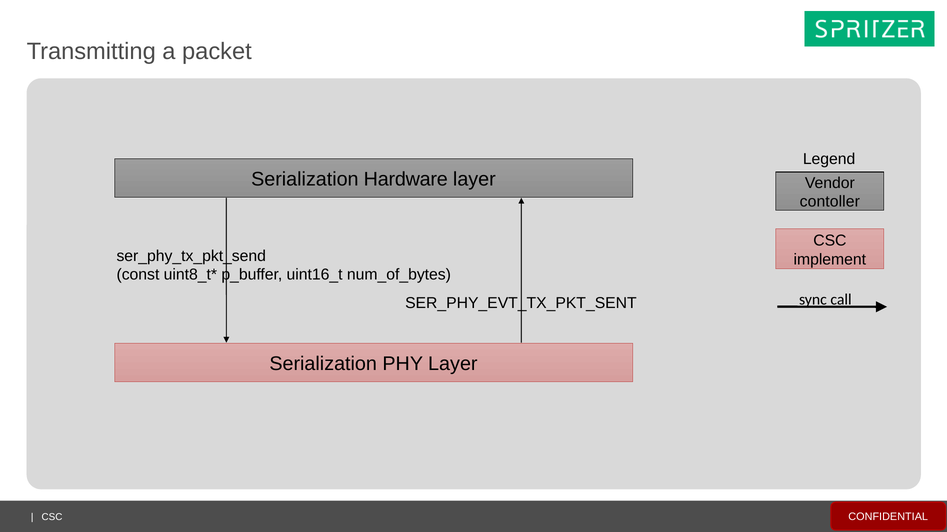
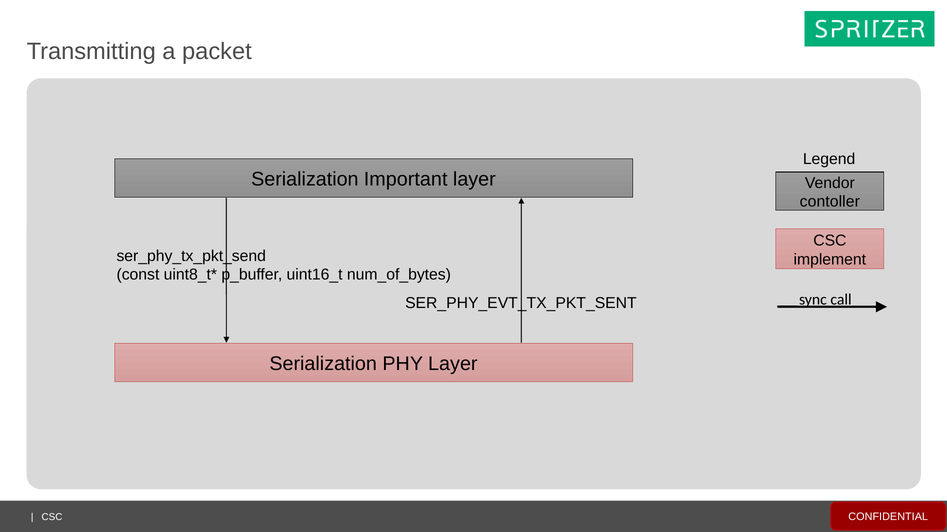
Hardware: Hardware -> Important (406, 180)
